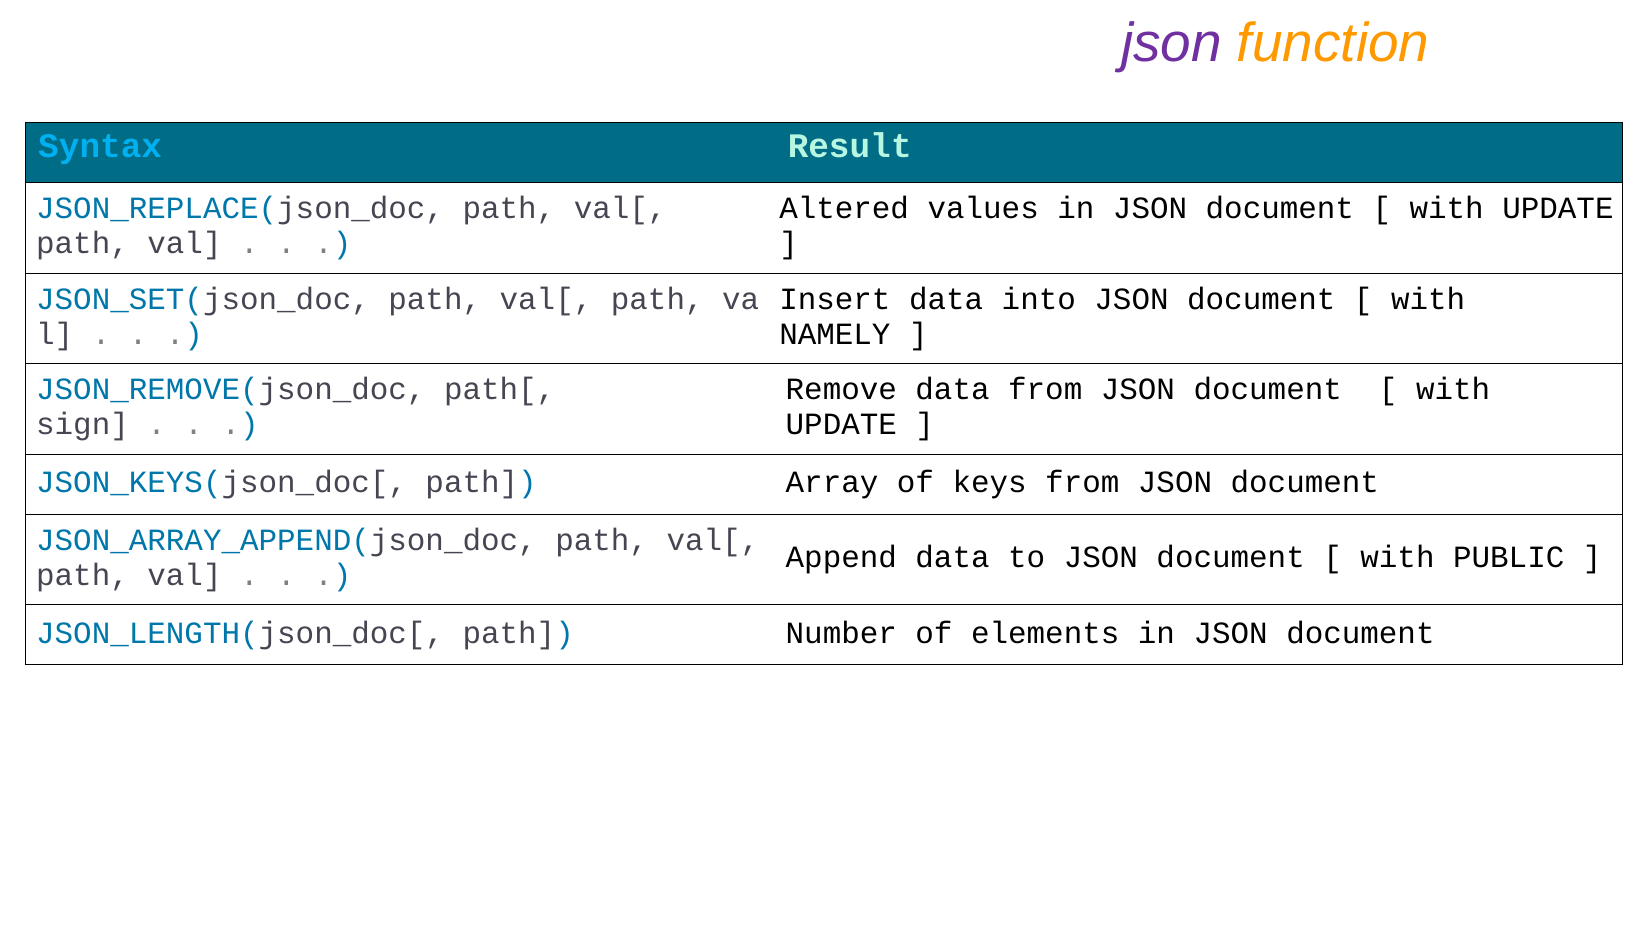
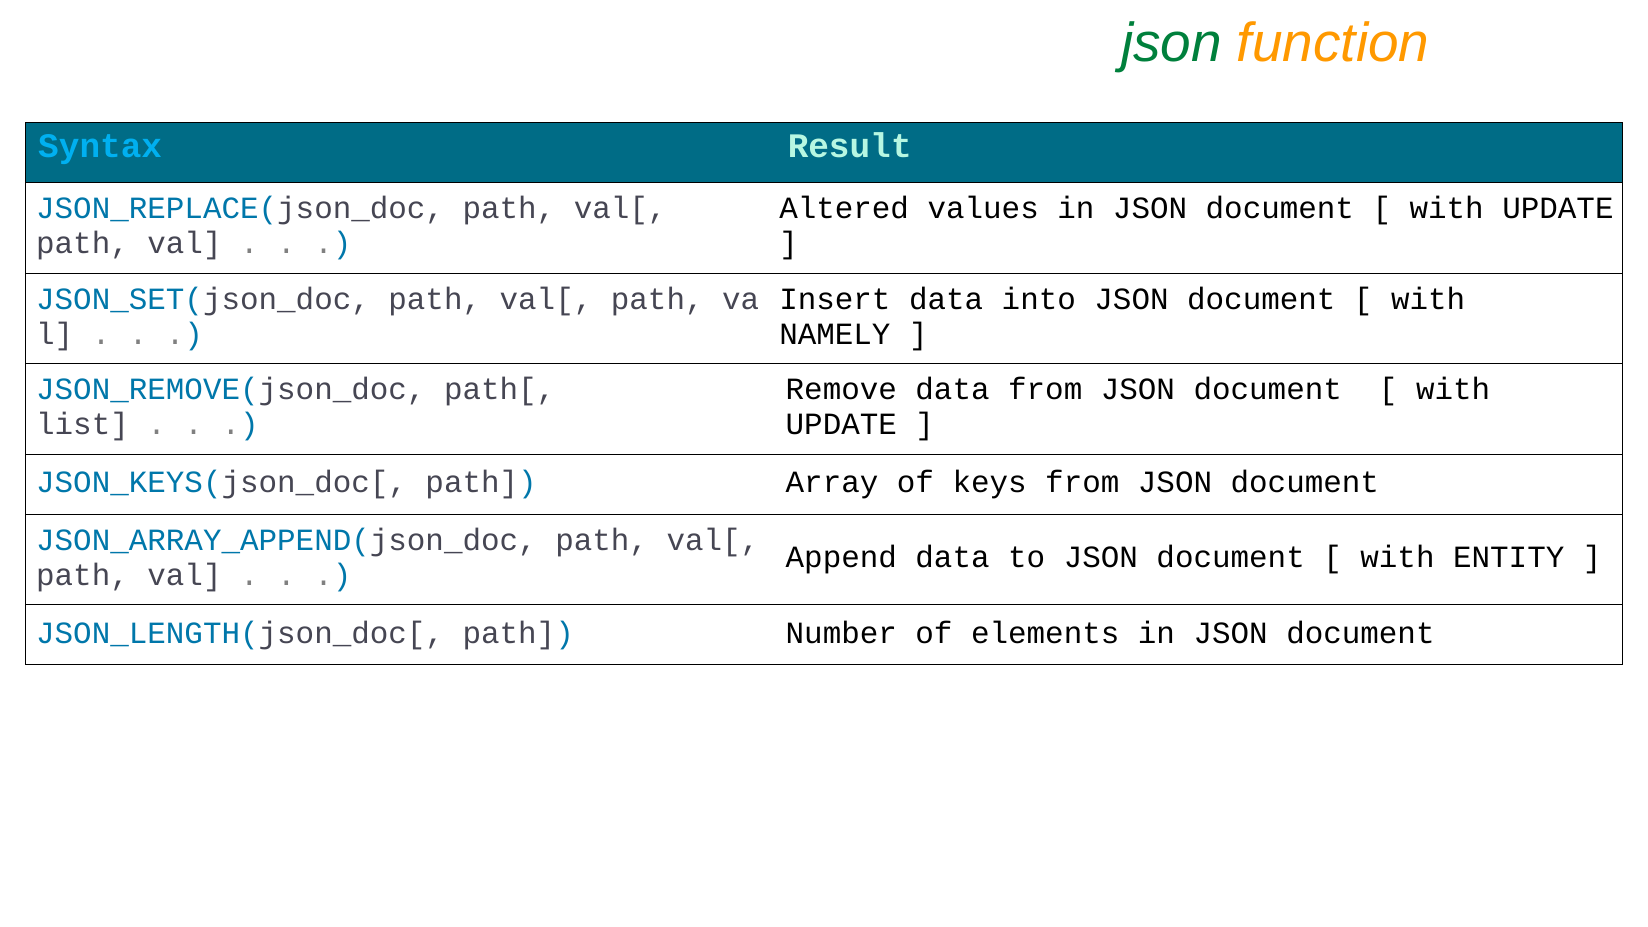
json colour: purple -> green (1171, 43)
sign: sign -> list (83, 425)
PUBLIC: PUBLIC -> ENTITY (1509, 558)
